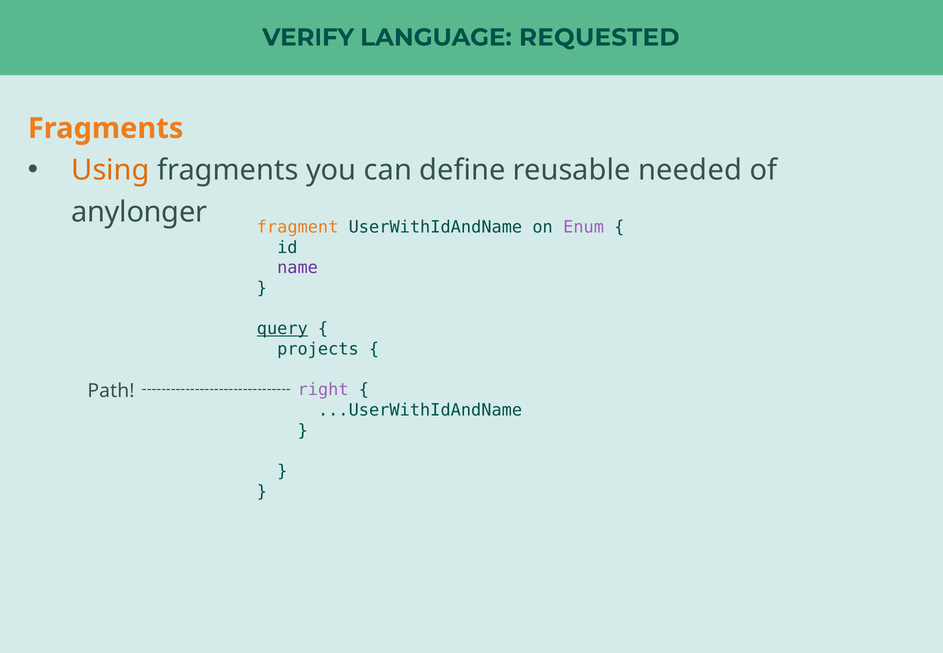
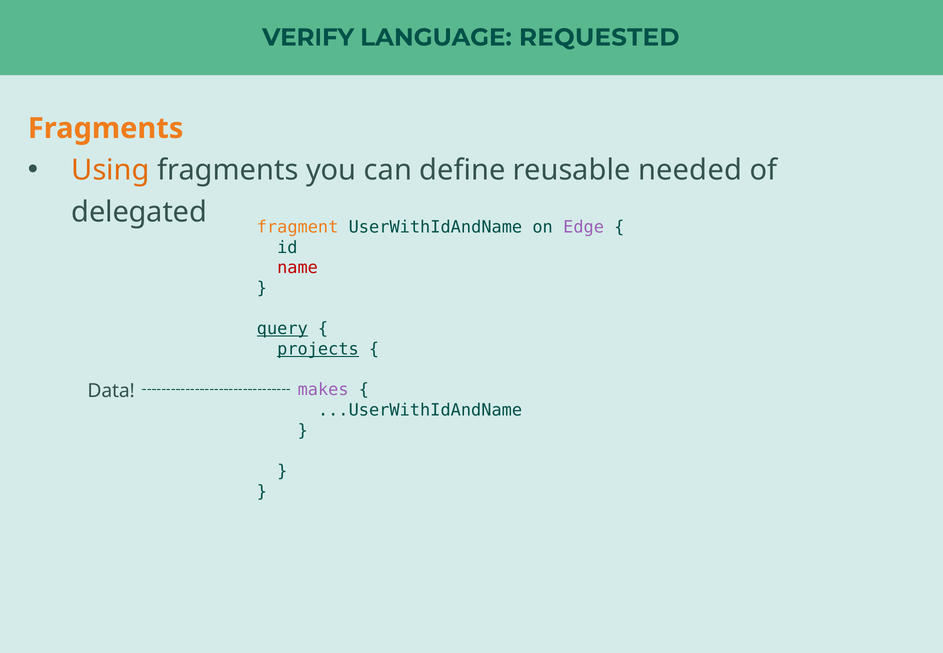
anylonger: anylonger -> delegated (139, 212)
Enum: Enum -> Edge (584, 227)
name colour: purple -> red (298, 268)
projects underline: none -> present (318, 349)
right: right -> makes (323, 390)
Path: Path -> Data (111, 391)
